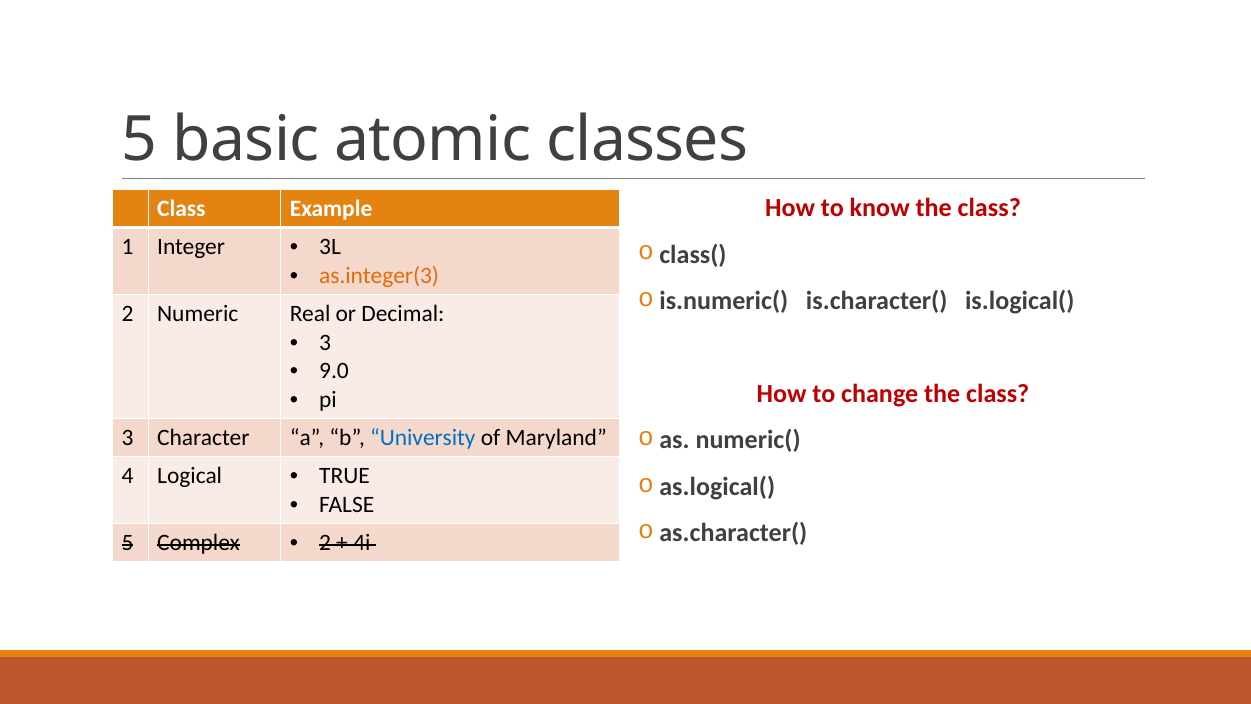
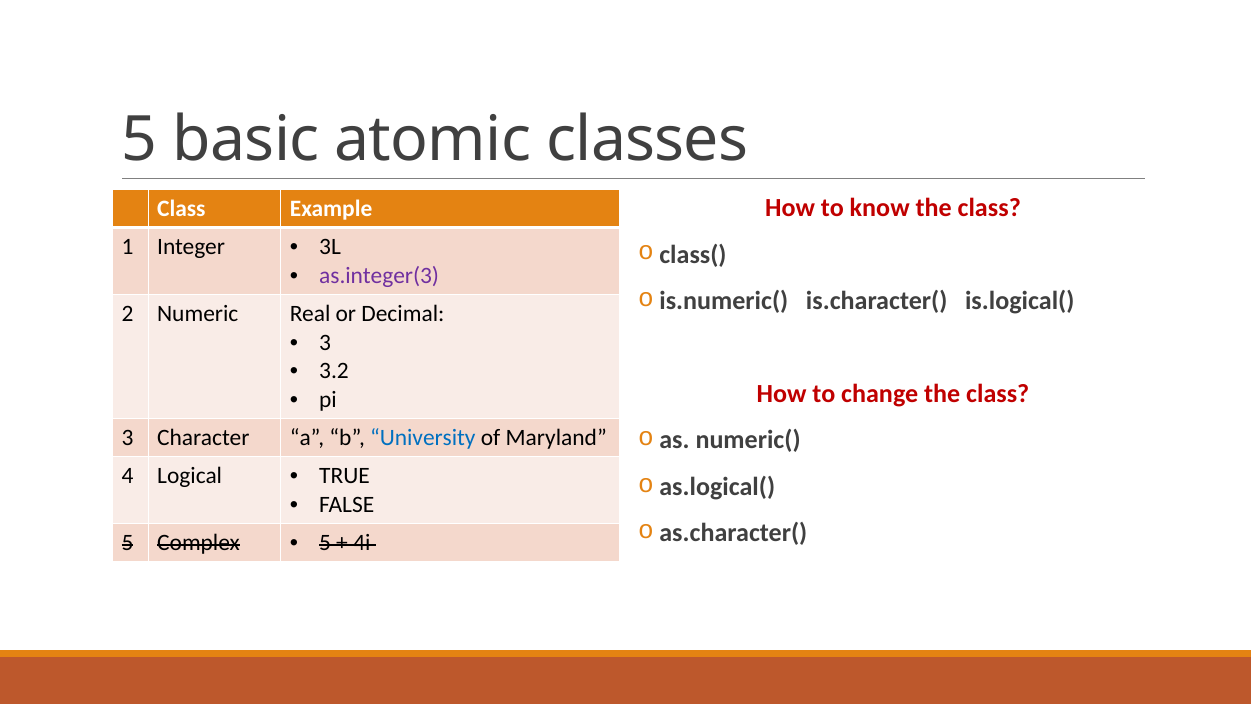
as.integer(3 colour: orange -> purple (379, 275)
9.0: 9.0 -> 3.2 (334, 371)
2: 2 -> 5 (325, 542)
